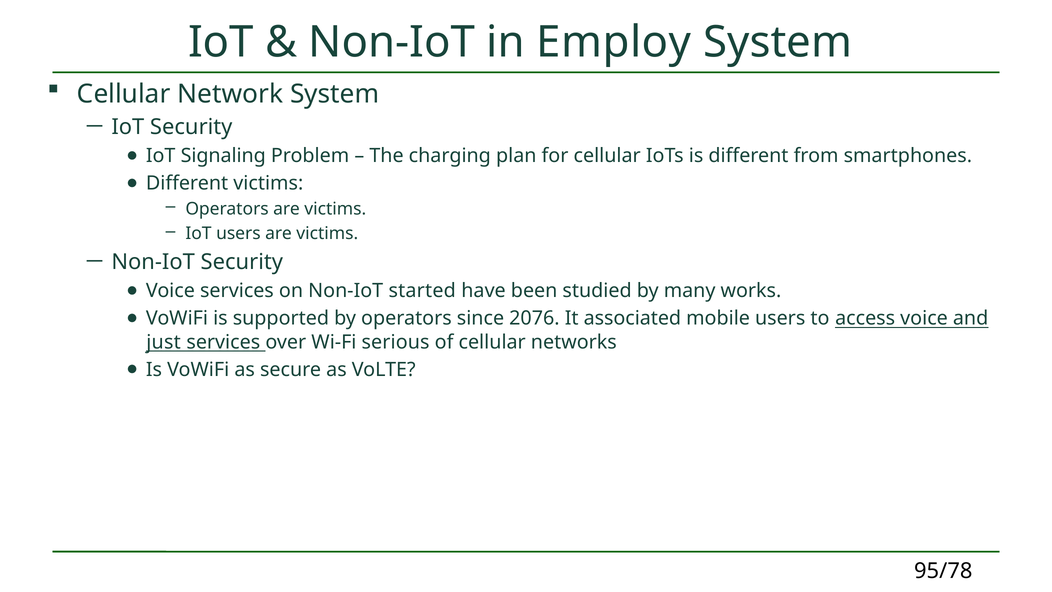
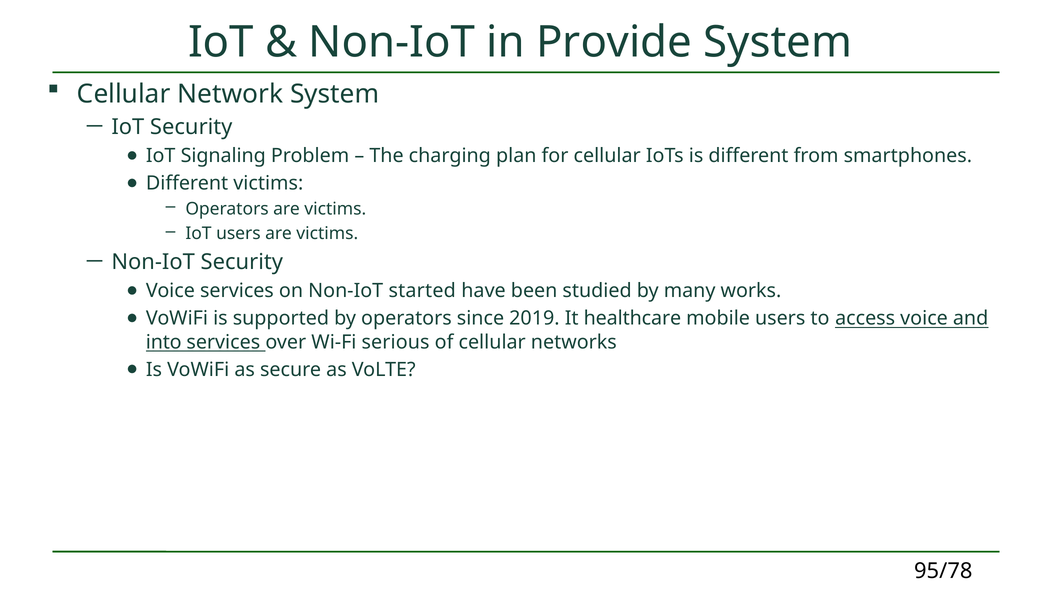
Employ: Employ -> Provide (614, 43)
2076: 2076 -> 2019 (534, 318)
associated: associated -> healthcare (632, 318)
just: just -> into (164, 342)
